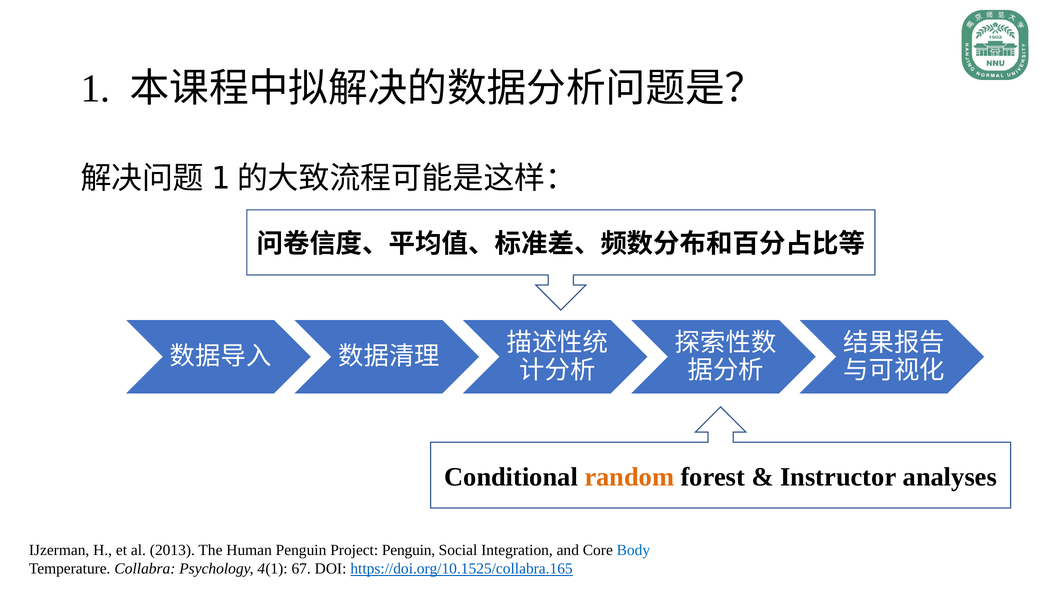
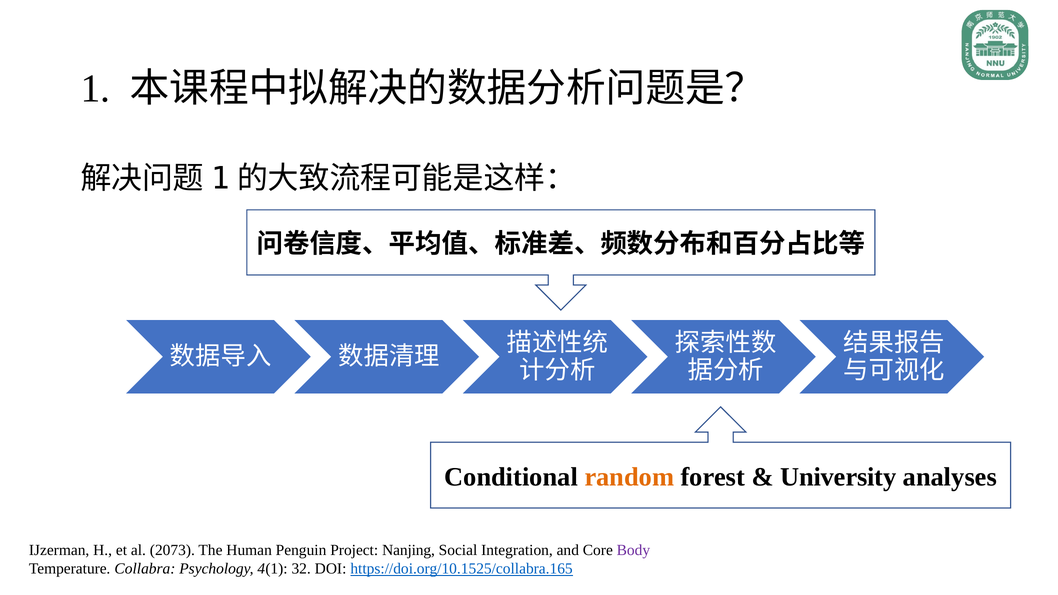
Instructor: Instructor -> University (838, 477)
2013: 2013 -> 2073 (172, 550)
Project Penguin: Penguin -> Nanjing (409, 550)
Body colour: blue -> purple (633, 550)
67: 67 -> 32 (301, 569)
